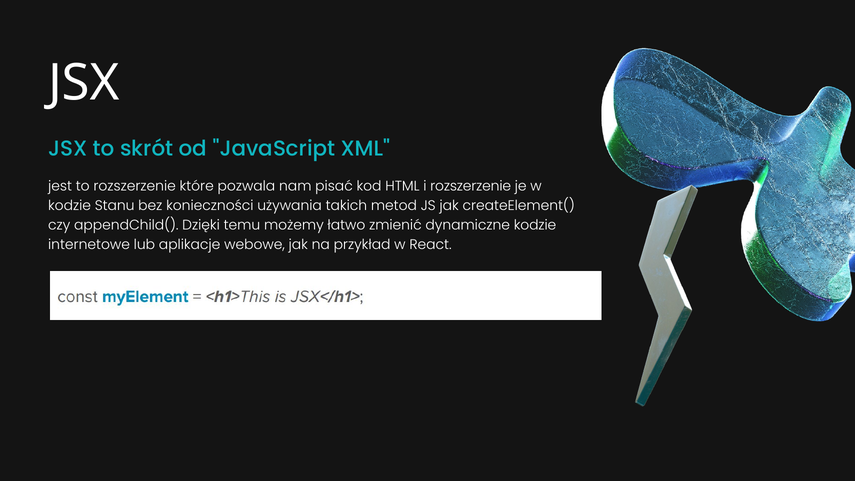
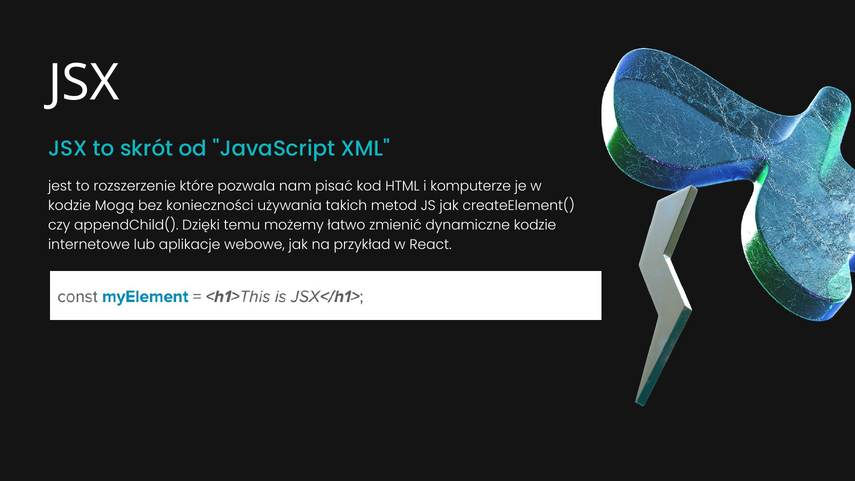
i rozszerzenie: rozszerzenie -> komputerze (471, 186)
Stanu: Stanu -> Mogą (115, 206)
